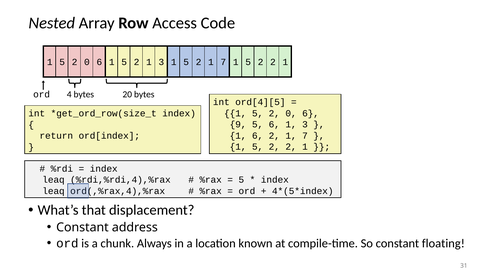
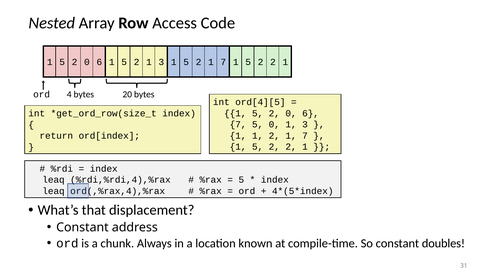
9: 9 -> 7 (238, 125)
5 6: 6 -> 0 (274, 125)
1 6: 6 -> 1 (258, 136)
floating: floating -> doubles (443, 243)
